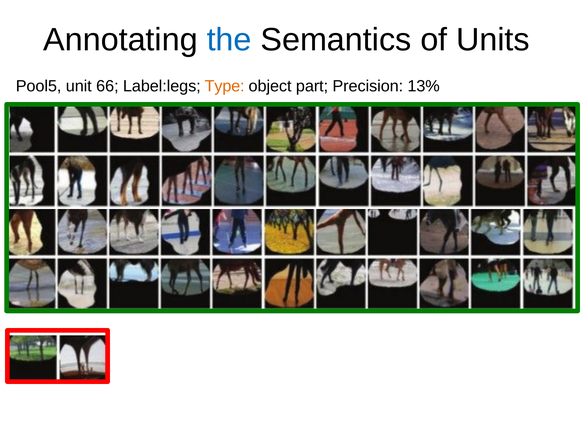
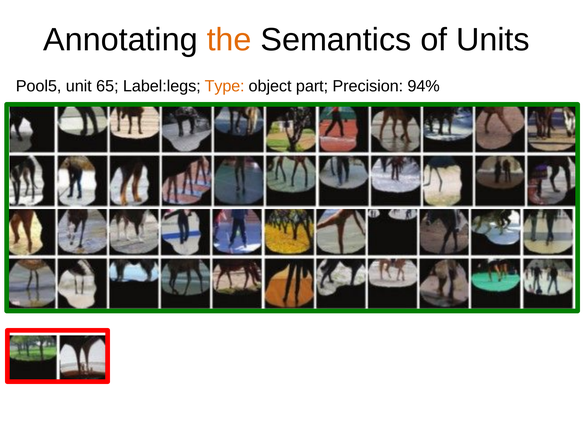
the colour: blue -> orange (229, 40)
66: 66 -> 65 (107, 86)
13%: 13% -> 94% (424, 86)
